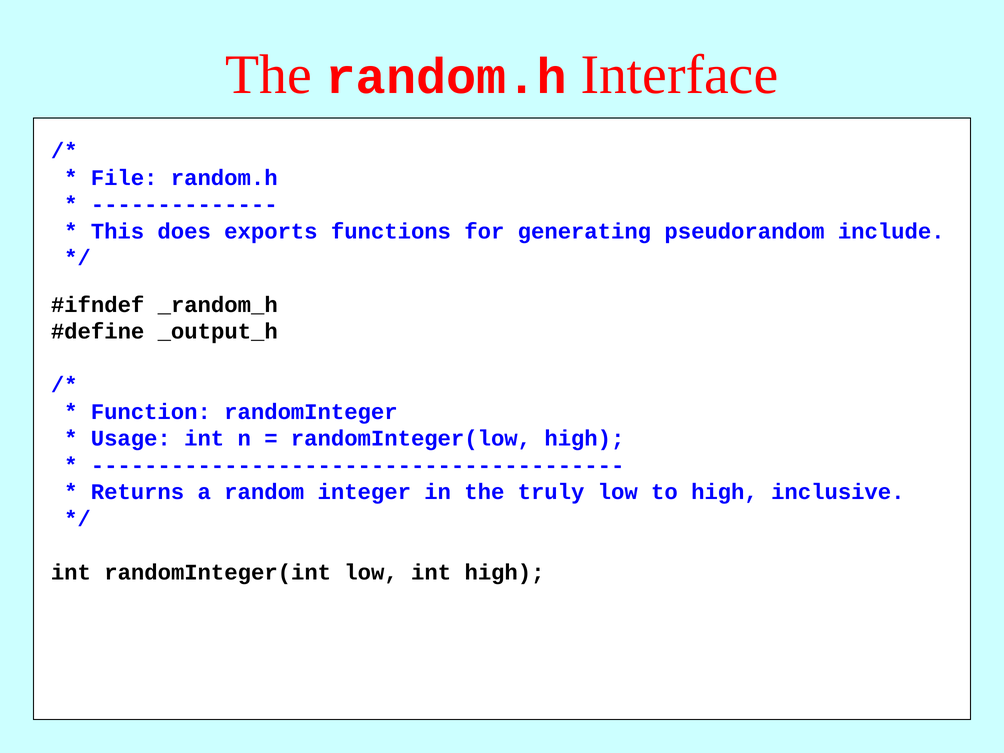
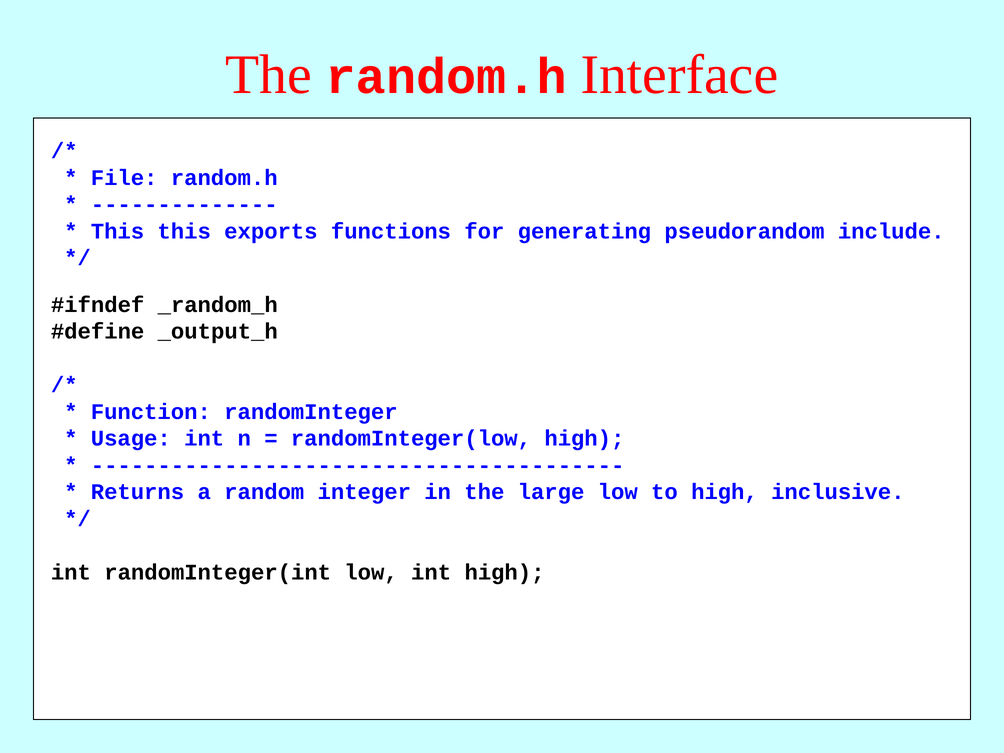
This does: does -> this (184, 231)
truly: truly -> large (551, 492)
